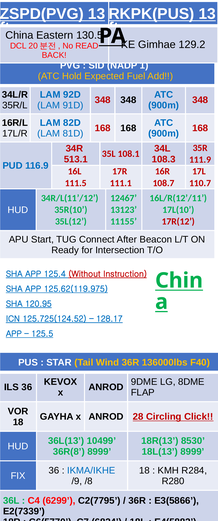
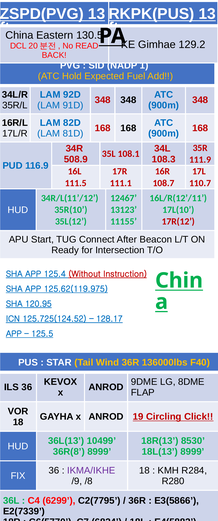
513.1: 513.1 -> 508.9 (76, 159)
28: 28 -> 19 (138, 417)
IKMA/IKHE colour: blue -> purple (91, 471)
